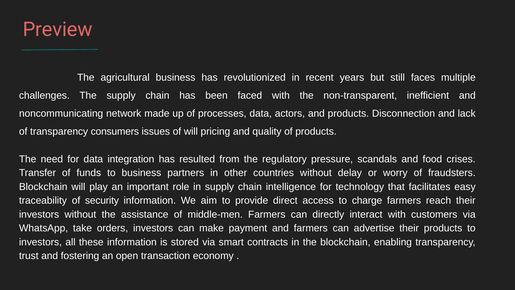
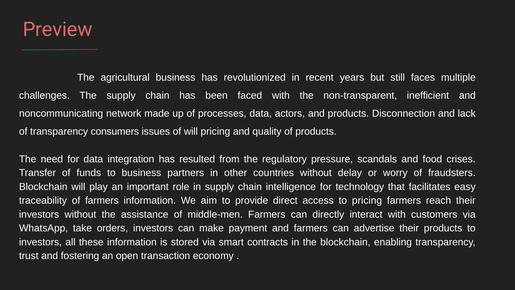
of security: security -> farmers (102, 200)
to charge: charge -> pricing (367, 200)
